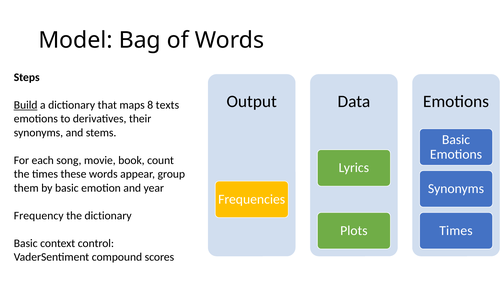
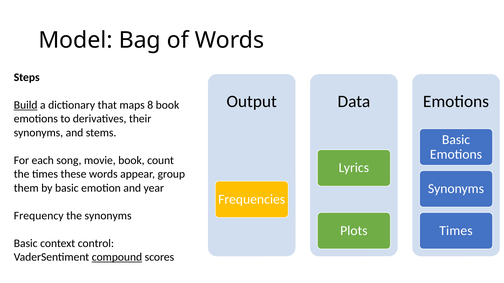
8 texts: texts -> book (167, 105)
the dictionary: dictionary -> synonyms (108, 216)
compound underline: none -> present (117, 258)
